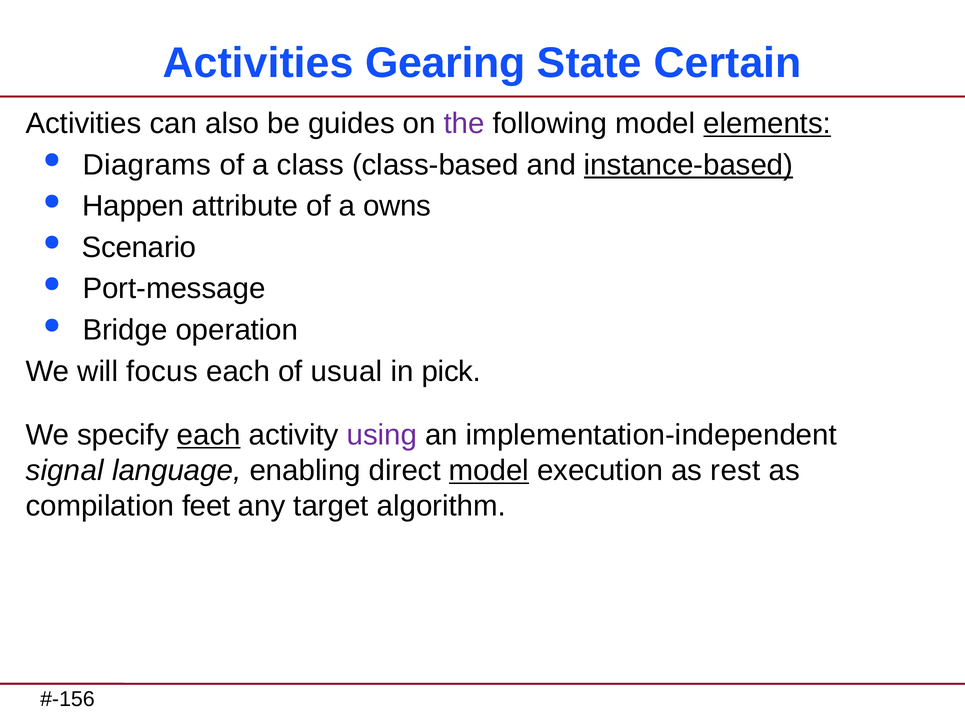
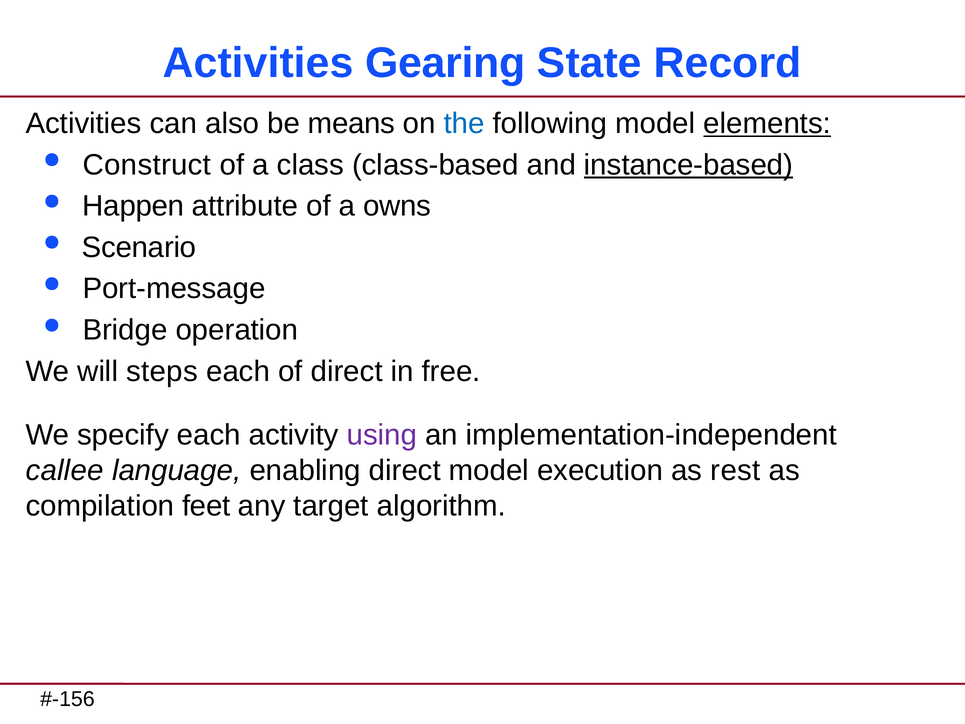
Certain: Certain -> Record (728, 63)
guides: guides -> means (352, 124)
the colour: purple -> blue (464, 124)
Diagrams: Diagrams -> Construct (147, 165)
focus: focus -> steps (162, 371)
of usual: usual -> direct (347, 371)
pick: pick -> free (451, 371)
each underline: present -> none (209, 435)
signal: signal -> callee (65, 470)
model underline: present -> none (489, 470)
